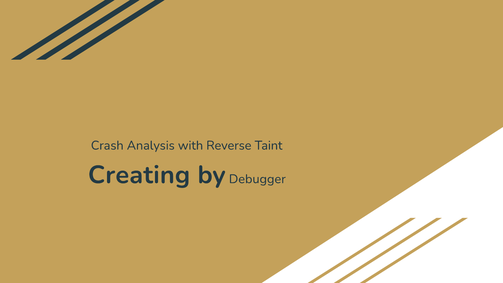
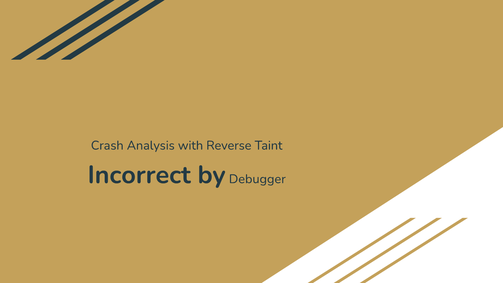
Creating: Creating -> Incorrect (139, 175)
